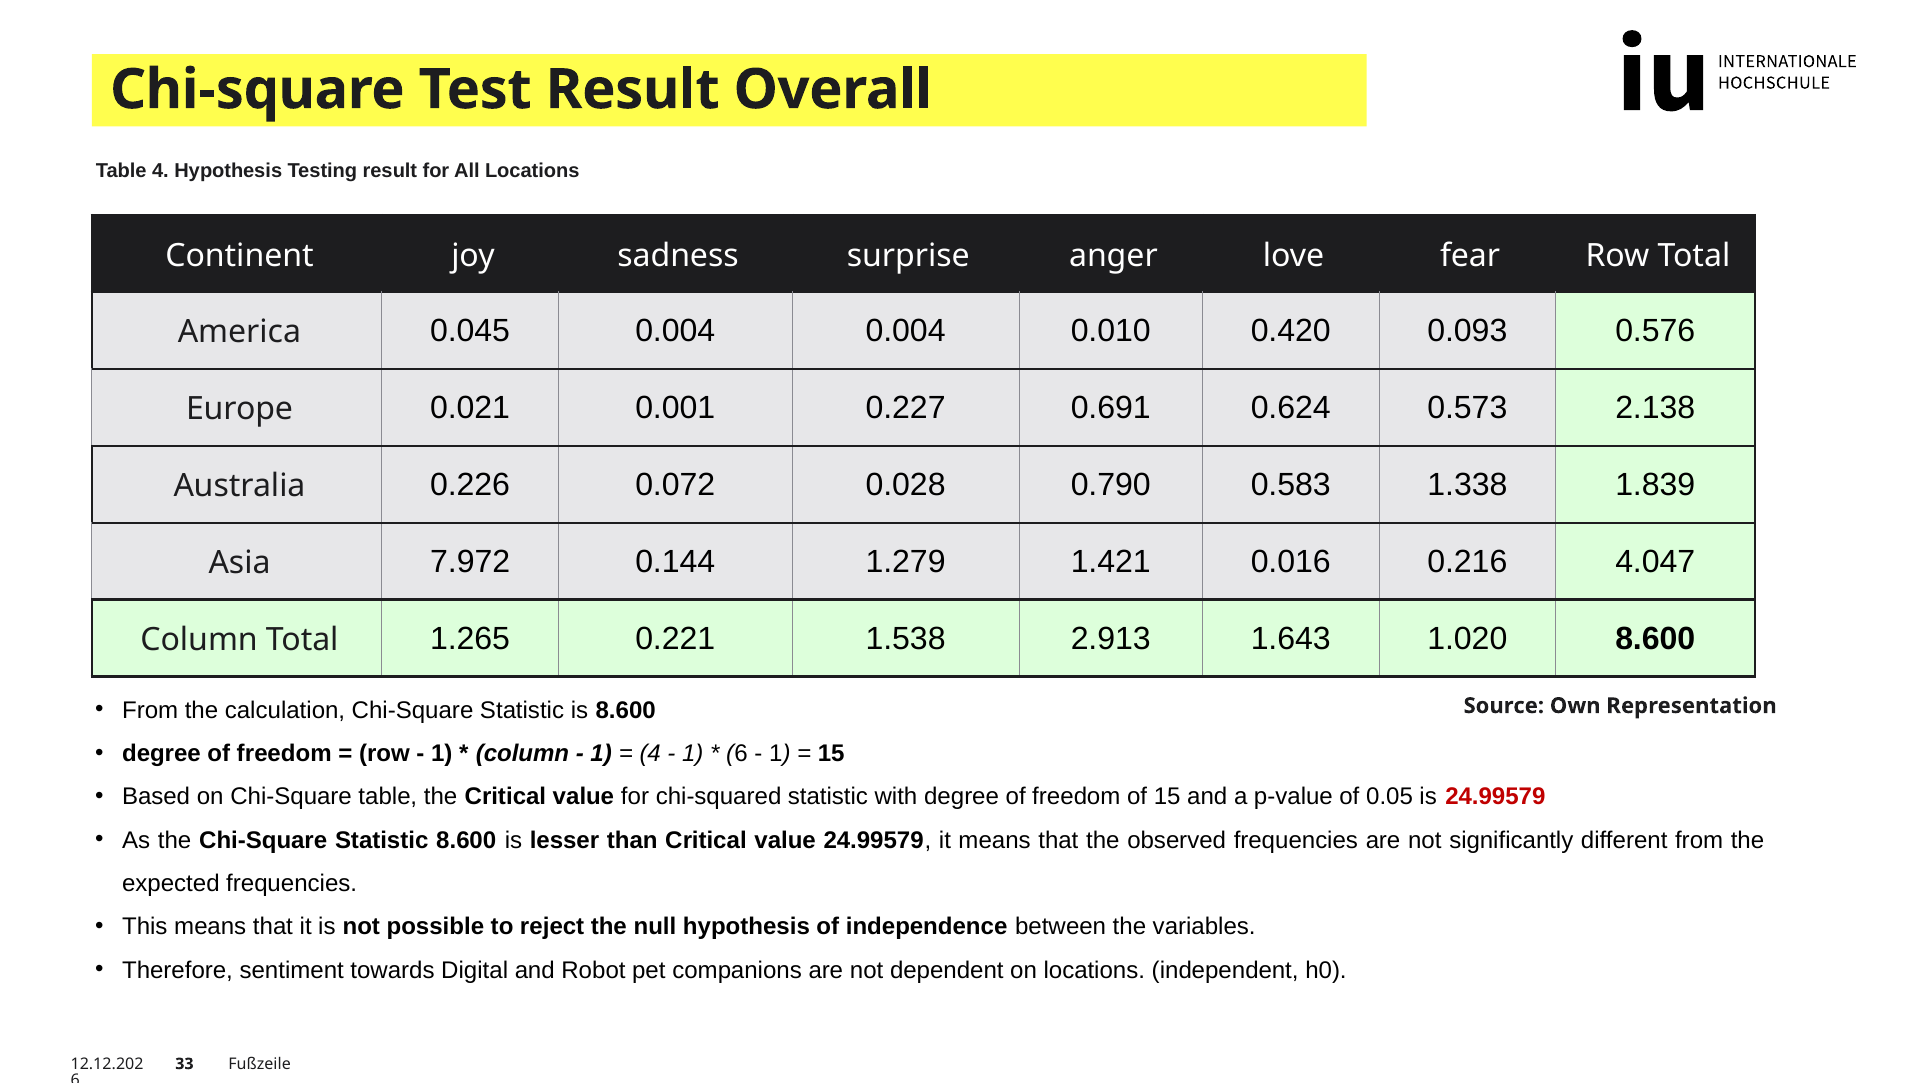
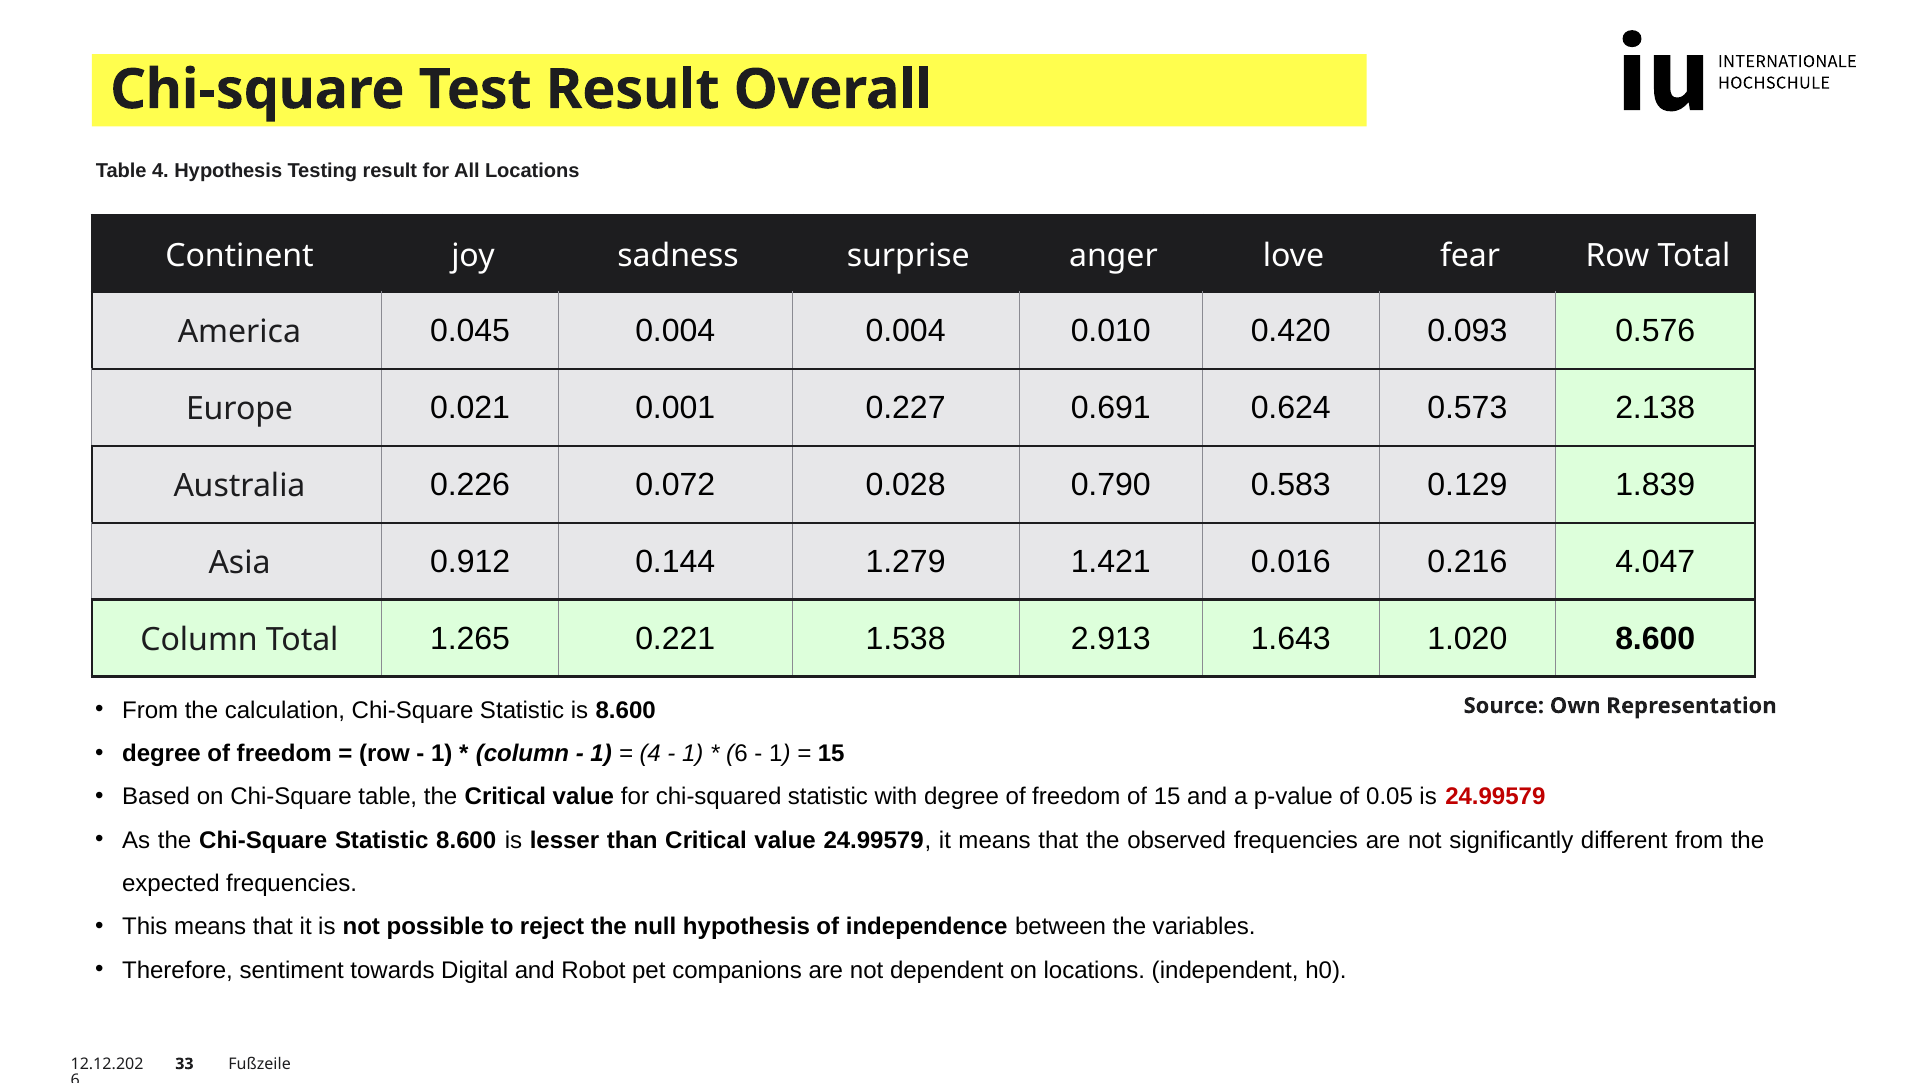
1.338: 1.338 -> 0.129 (1467, 485)
7.972: 7.972 -> 0.912 (470, 562)
